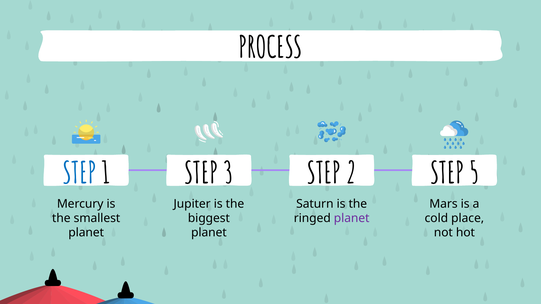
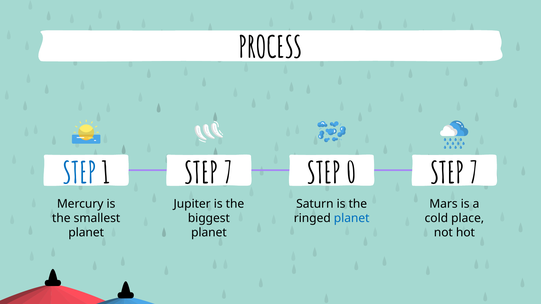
1 STEP 3: 3 -> 7 (228, 174)
2: 2 -> 0 (351, 174)
5: 5 -> 7 (474, 174)
planet colour: purple -> blue (352, 219)
